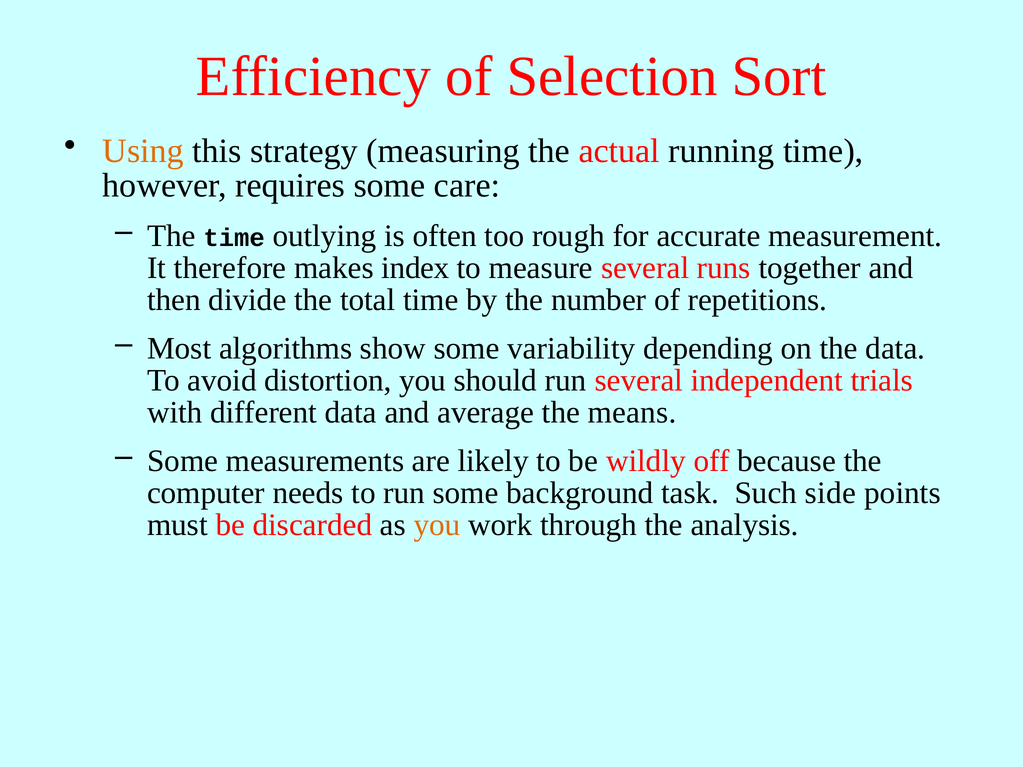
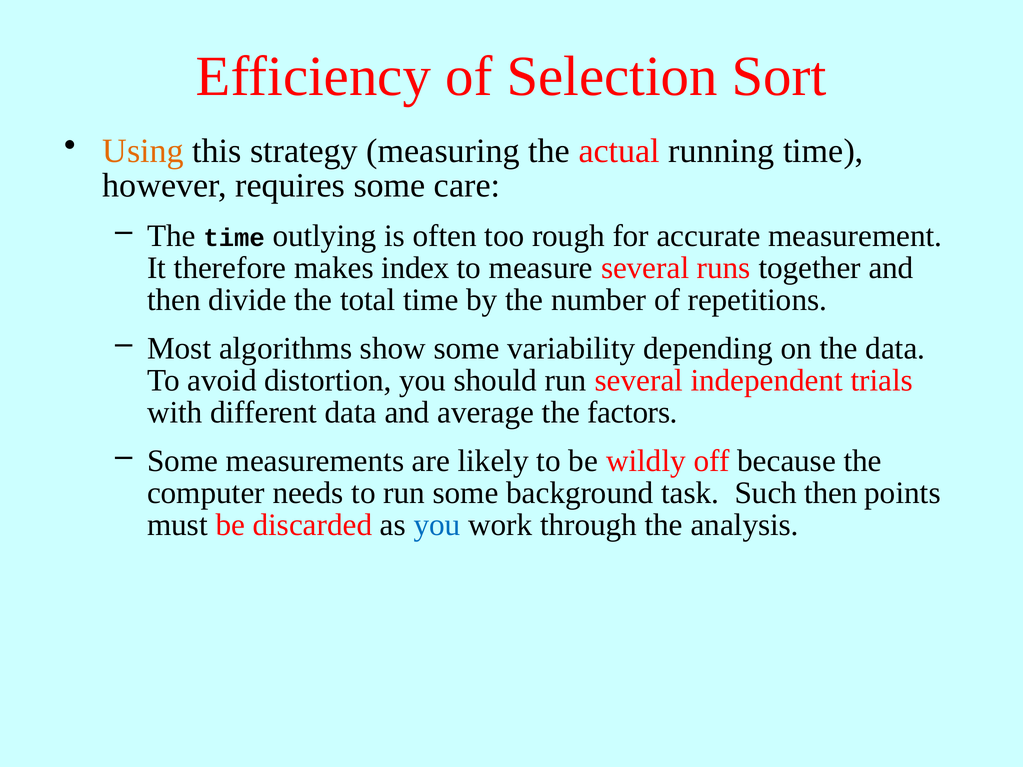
means: means -> factors (632, 412)
Such side: side -> then (831, 493)
you colour: orange -> blue (437, 525)
